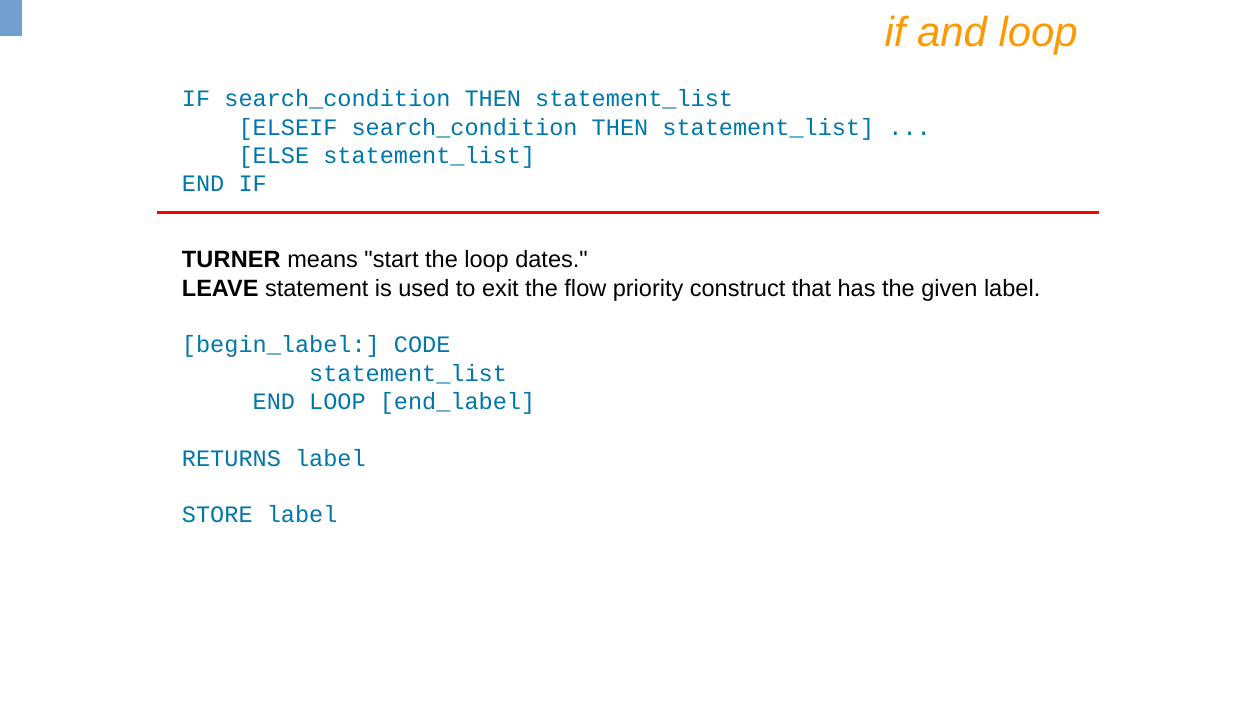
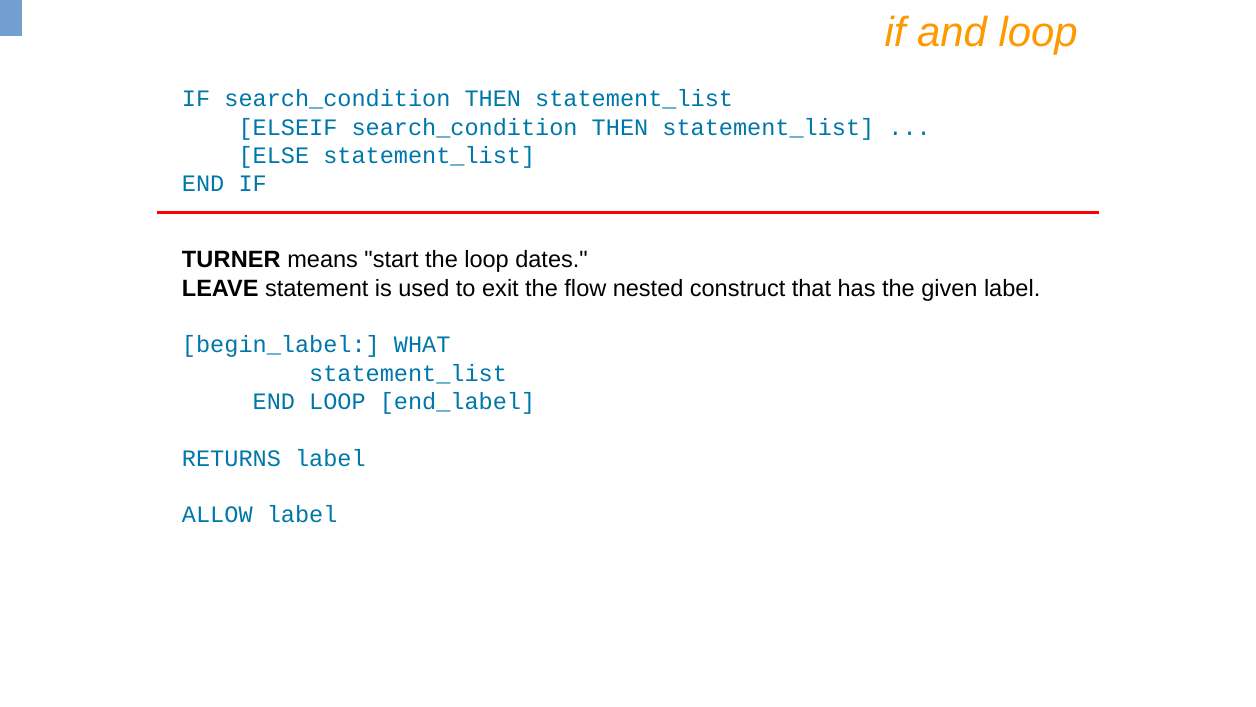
priority: priority -> nested (648, 288)
CODE: CODE -> WHAT (422, 345)
STORE: STORE -> ALLOW (217, 514)
